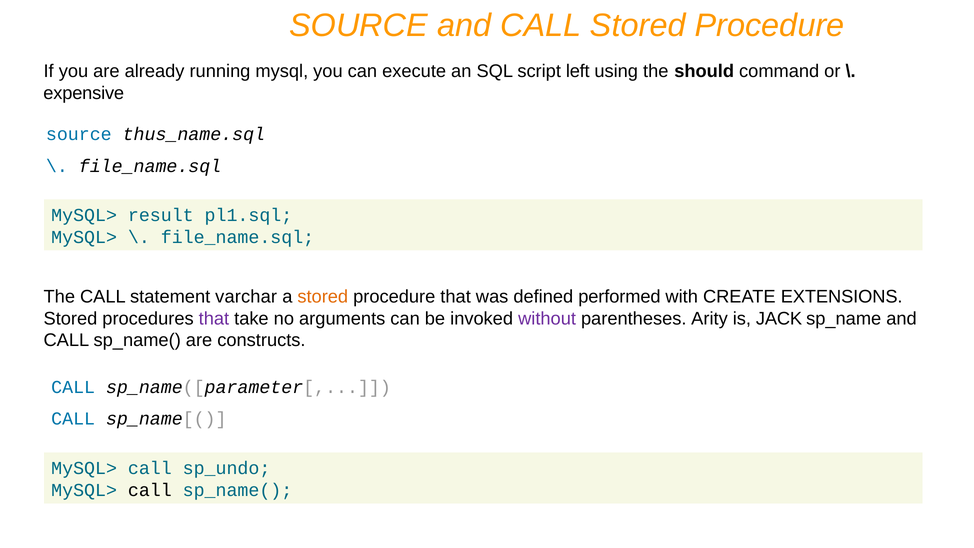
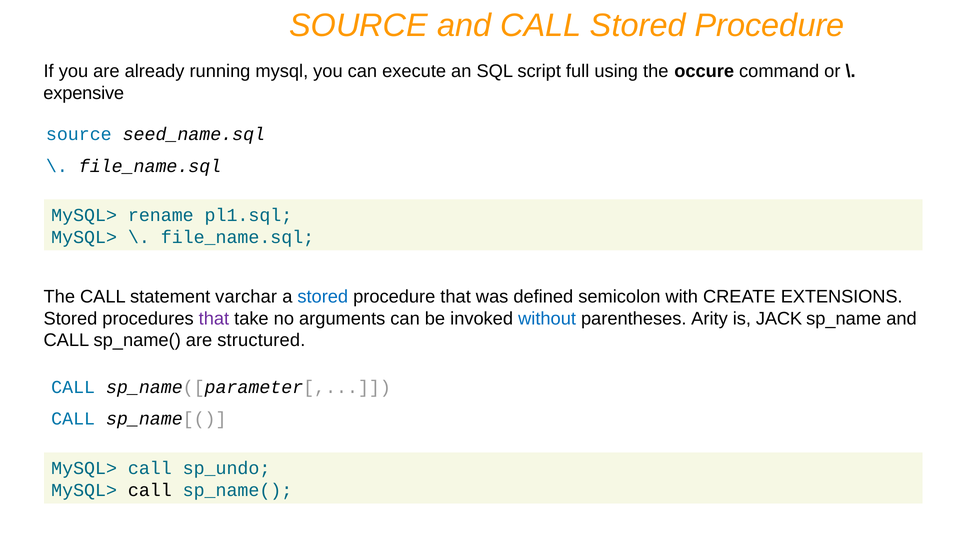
left: left -> full (578, 71)
should: should -> occure (704, 71)
thus_name.sql: thus_name.sql -> seed_name.sql (194, 134)
result: result -> rename (161, 215)
stored colour: orange -> blue (323, 297)
performed: performed -> semicolon (619, 297)
without colour: purple -> blue (547, 318)
constructs: constructs -> structured (261, 340)
